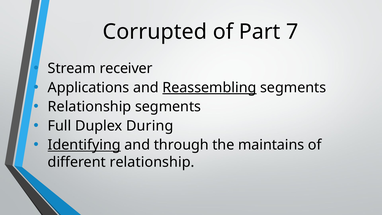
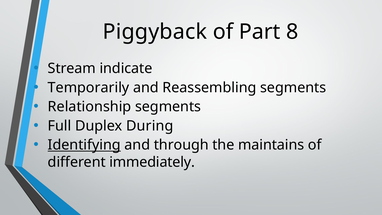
Corrupted: Corrupted -> Piggyback (155, 32)
7: 7 -> 8 (292, 32)
receiver: receiver -> indicate (126, 68)
Applications: Applications -> Temporarily (88, 88)
Reassembling underline: present -> none (209, 88)
different relationship: relationship -> immediately (152, 162)
